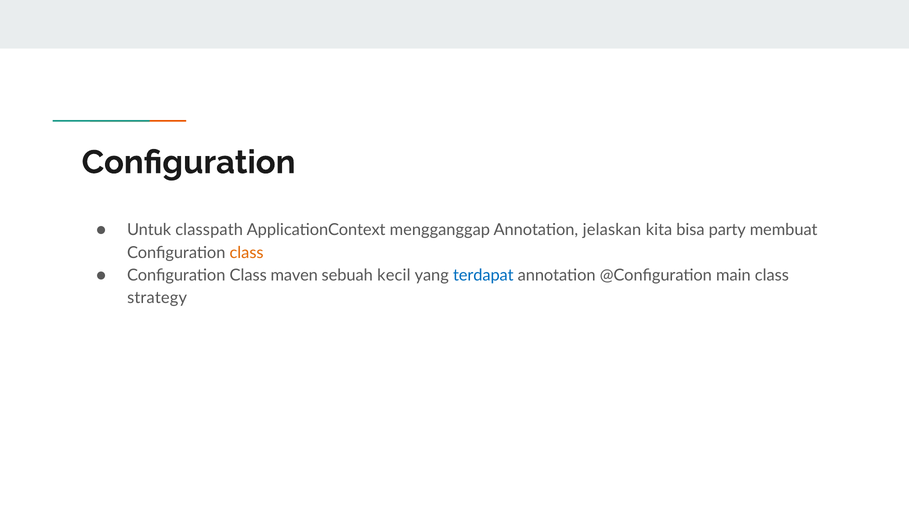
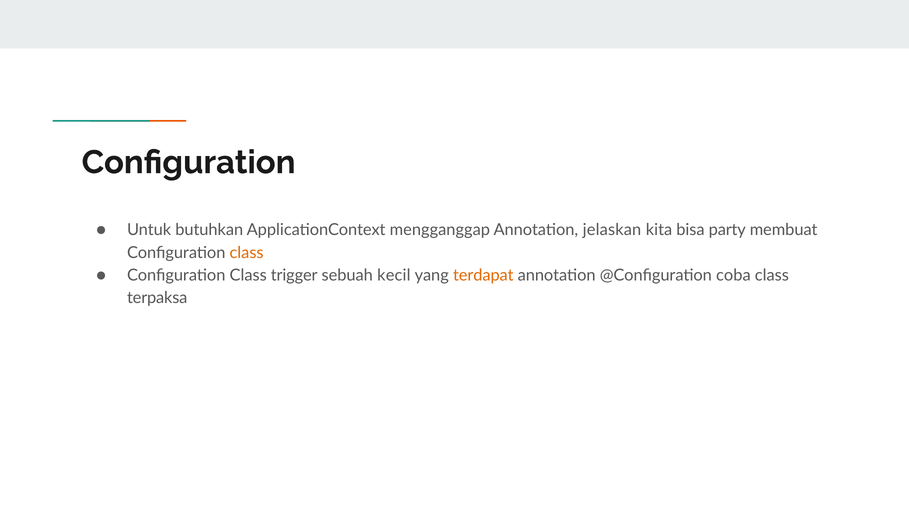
classpath: classpath -> butuhkan (209, 230)
maven: maven -> trigger (294, 275)
terdapat colour: blue -> orange (483, 275)
main: main -> coba (733, 275)
strategy: strategy -> terpaksa (157, 298)
